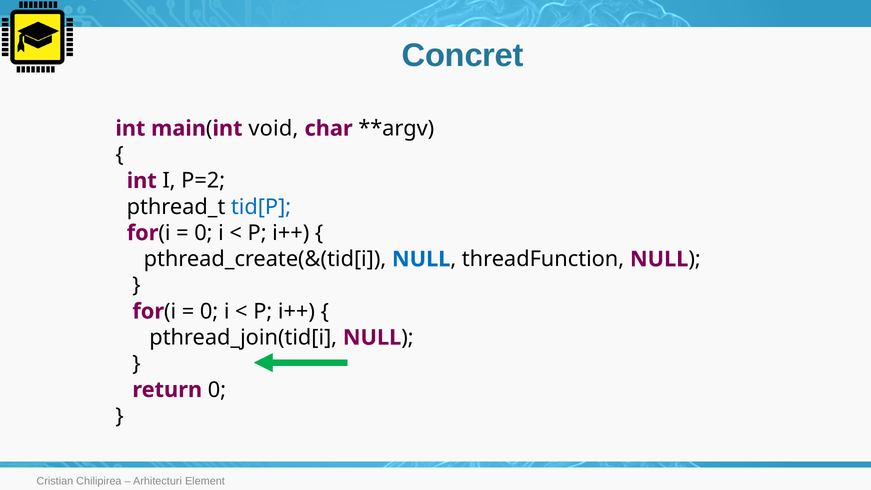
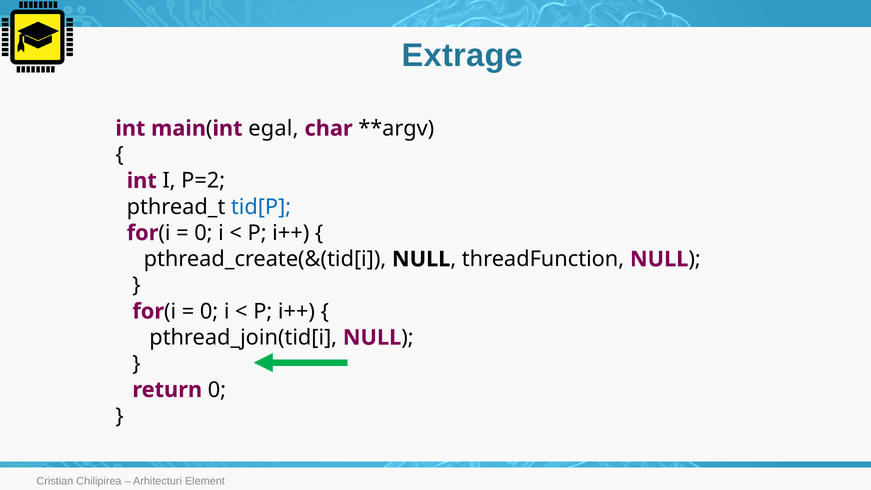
Concret: Concret -> Extrage (463, 55)
void: void -> egal (273, 128)
NULL colour: blue -> black (421, 259)
